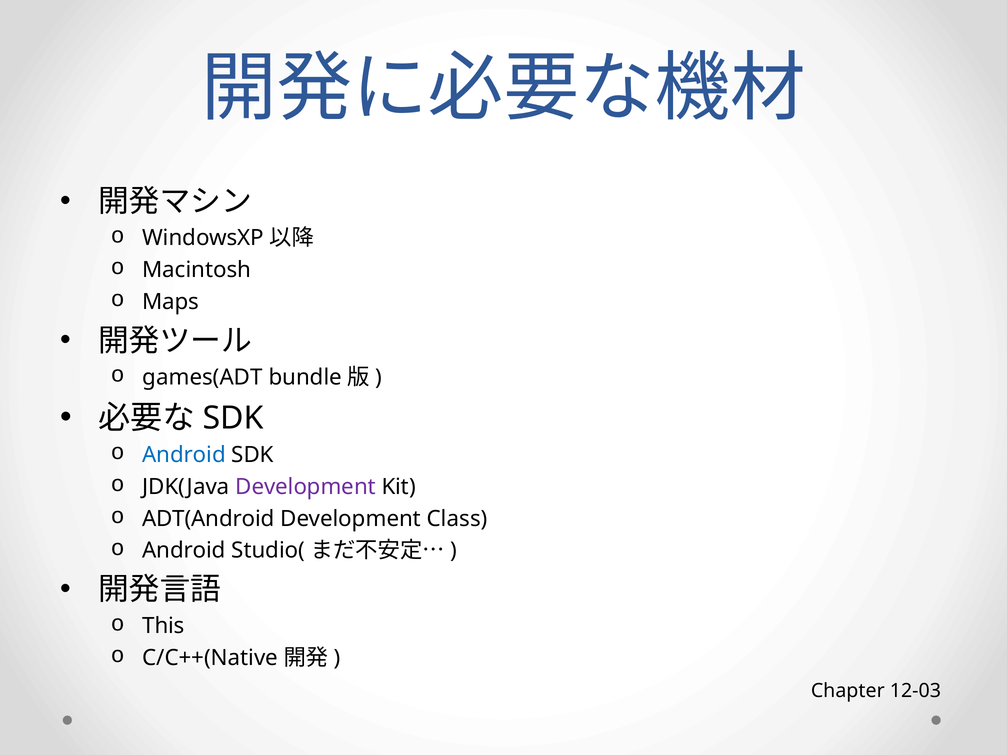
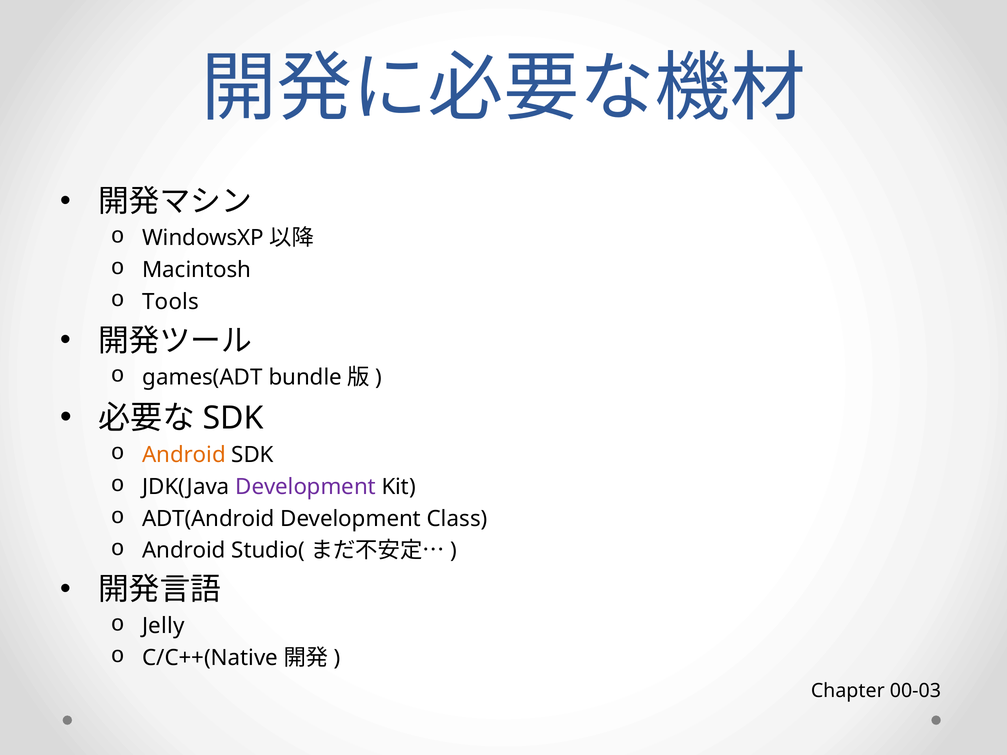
Maps: Maps -> Tools (171, 302)
Android colour: blue -> orange (184, 455)
This: This -> Jelly (163, 626)
12-03: 12-03 -> 00-03 (915, 691)
